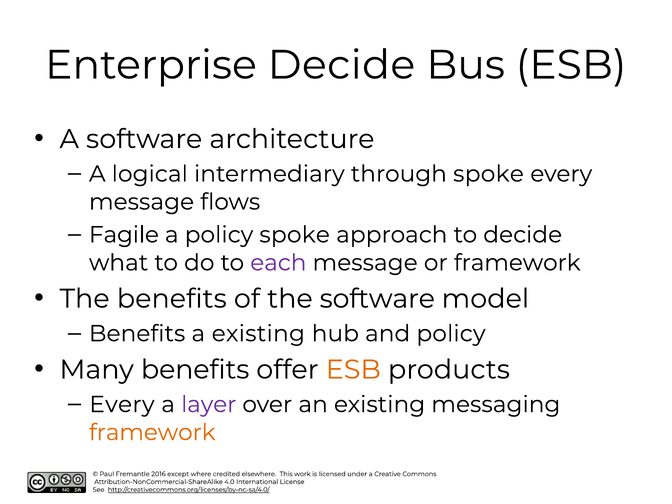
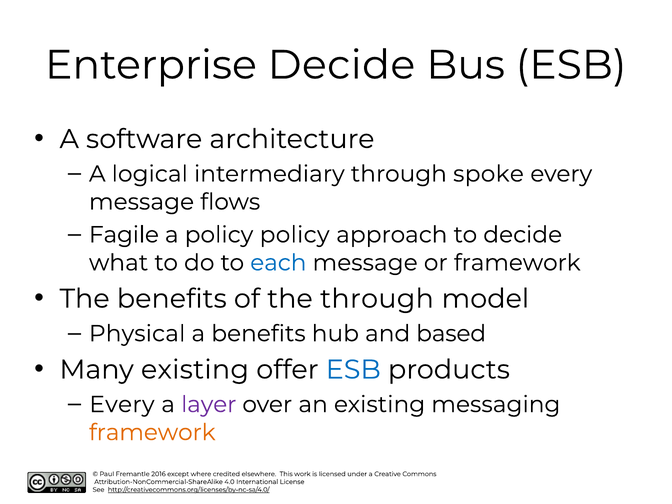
policy spoke: spoke -> policy (295, 235)
each colour: purple -> blue (278, 263)
the software: software -> through (377, 299)
Benefits: Benefits -> Physical (137, 334)
a existing: existing -> benefits (258, 334)
and policy: policy -> based (451, 334)
Many benefits: benefits -> existing (195, 370)
ESB colour: orange -> blue (353, 370)
